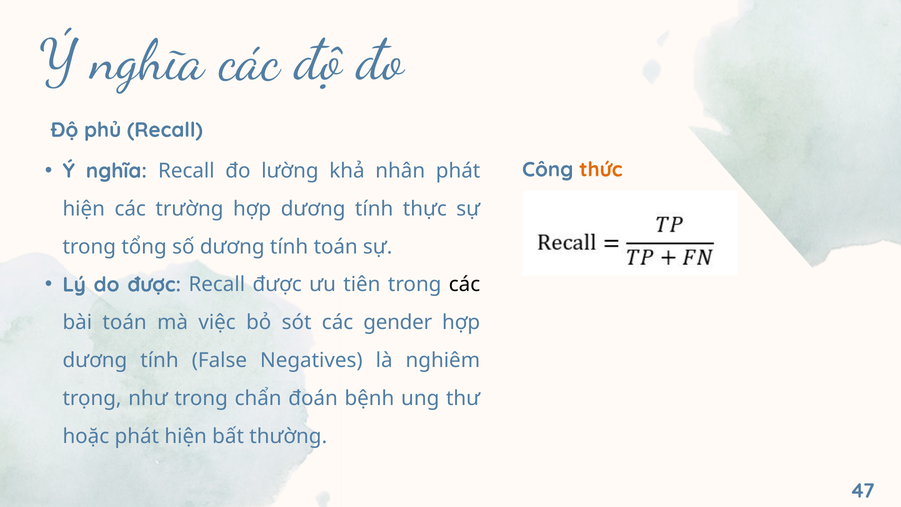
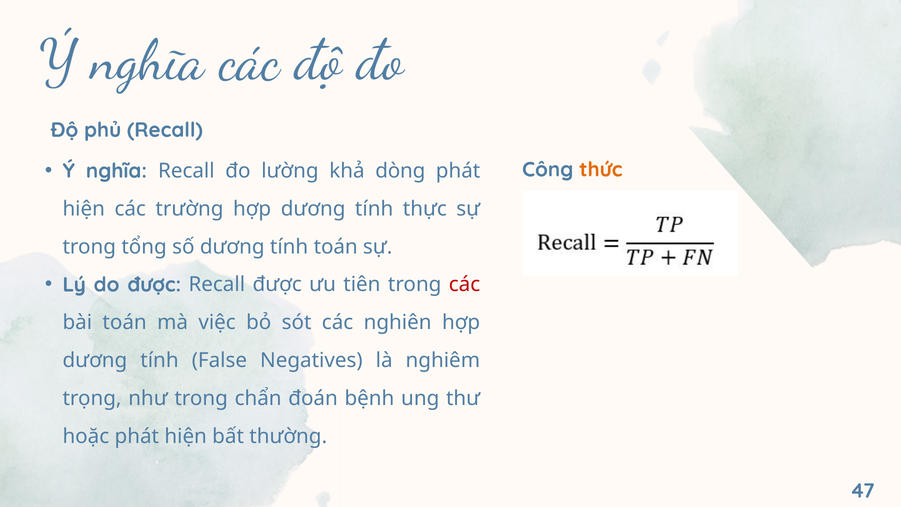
nhân: nhân -> dòng (400, 171)
các colour: black -> red (465, 285)
gender: gender -> nghiên (398, 322)
